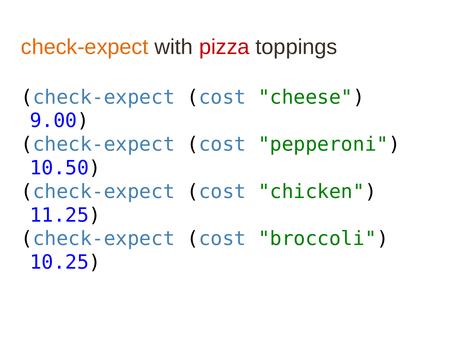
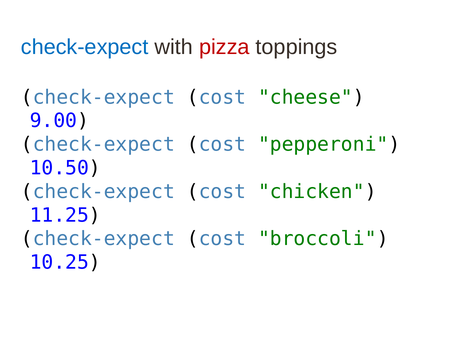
check-expect colour: orange -> blue (85, 47)
